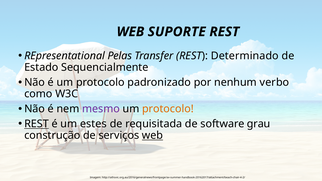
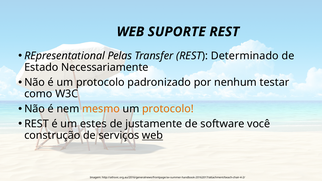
Sequencialmente: Sequencialmente -> Necessariamente (105, 67)
verbo: verbo -> testar (274, 82)
mesmo colour: purple -> orange (101, 109)
REST underline: present -> none (37, 124)
requisitada: requisitada -> justamente (154, 124)
grau: grau -> você (259, 124)
